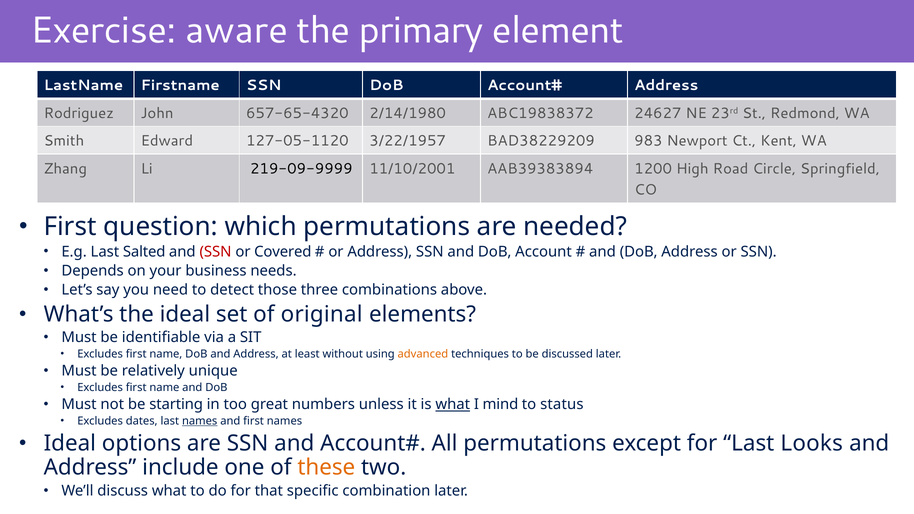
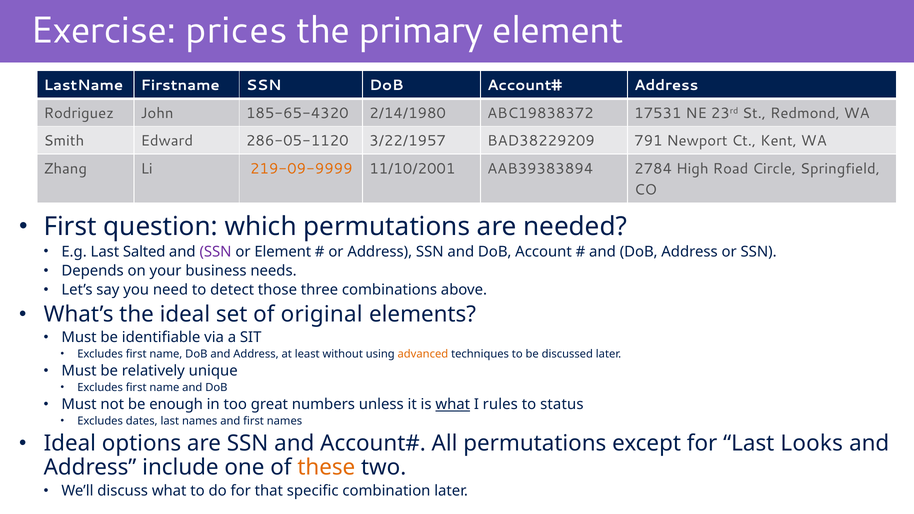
aware: aware -> prices (236, 31)
657-65-4320: 657-65-4320 -> 185-65-4320 (297, 113)
24627: 24627 -> 17531 (658, 113)
127-05-1120: 127-05-1120 -> 286-05-1120 (297, 141)
983: 983 -> 791 (648, 141)
219-09-9999 colour: black -> orange (301, 169)
1200: 1200 -> 2784 (653, 169)
SSN colour: red -> purple (216, 252)
or Covered: Covered -> Element (283, 252)
starting: starting -> enough (176, 404)
mind: mind -> rules (500, 404)
names underline: present -> none (200, 421)
